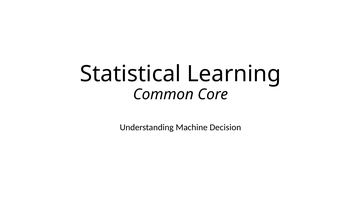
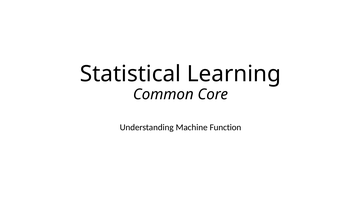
Decision: Decision -> Function (225, 127)
